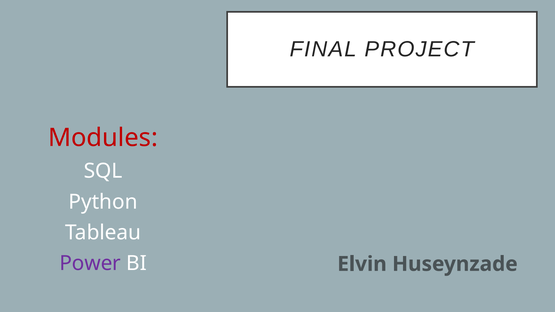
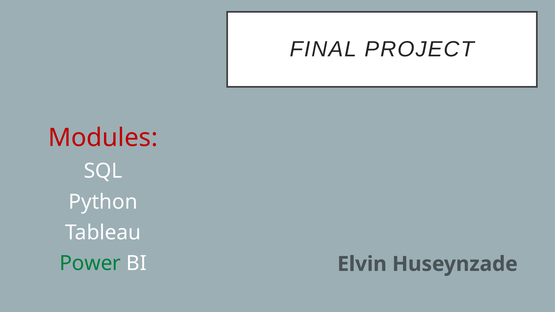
Power colour: purple -> green (90, 263)
